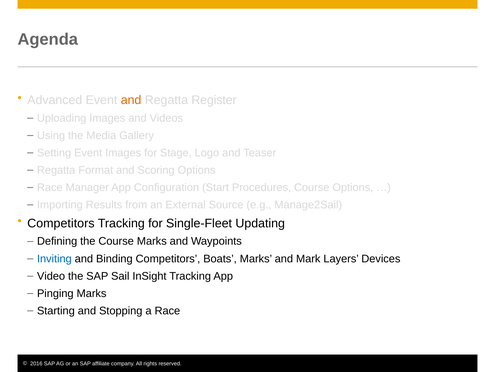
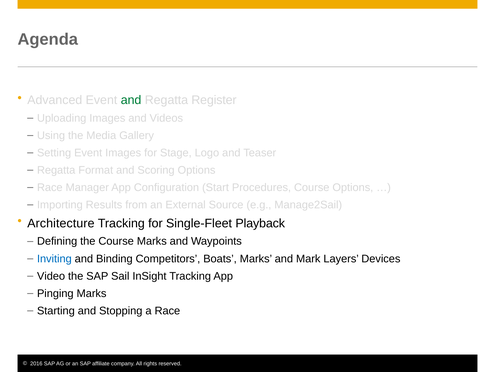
and colour: orange -> green (131, 100)
Competitors: Competitors -> Architecture (61, 223)
Updating: Updating -> Playback (260, 223)
